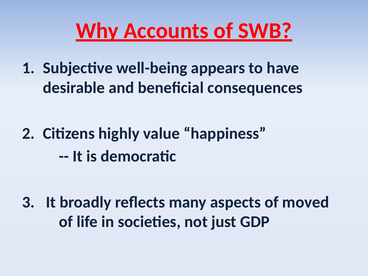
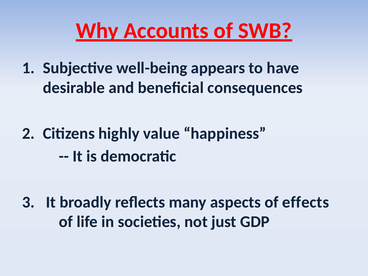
moved: moved -> effects (306, 202)
